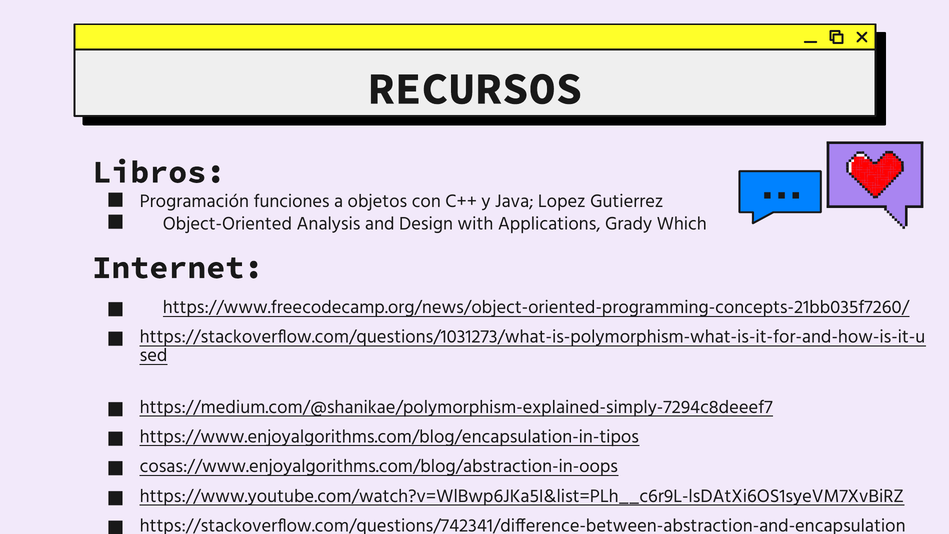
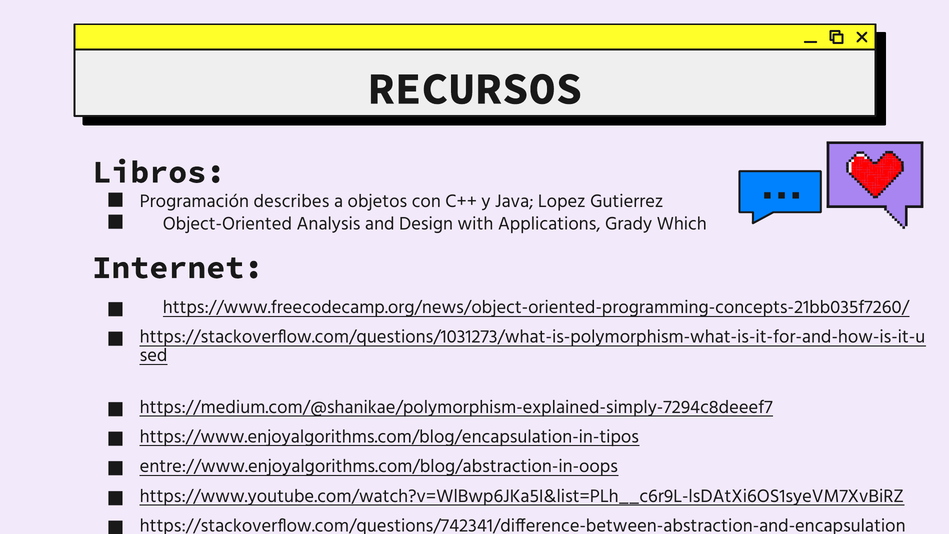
funciones: funciones -> describes (291, 201)
cosas://www.enjoyalgorithms.com/blog/abstraction-in-oops: cosas://www.enjoyalgorithms.com/blog/abstraction-in-oops -> entre://www.enjoyalgorithms.com/blog/abstraction-in-oops (379, 466)
